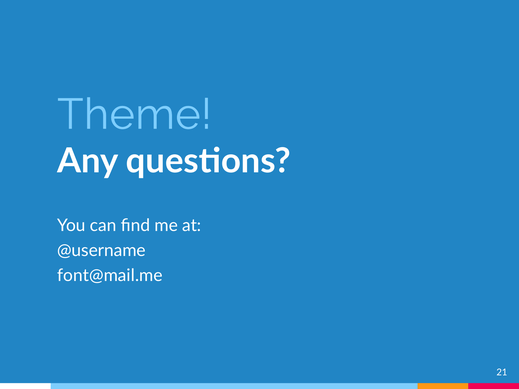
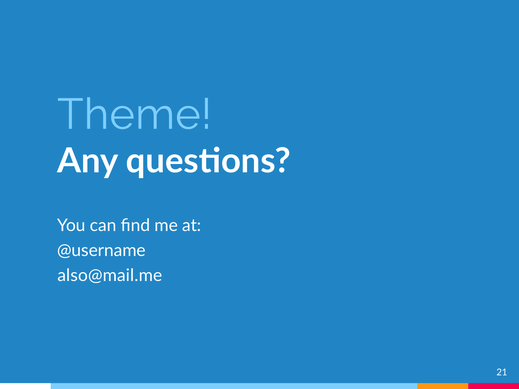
font@mail.me: font@mail.me -> also@mail.me (110, 276)
